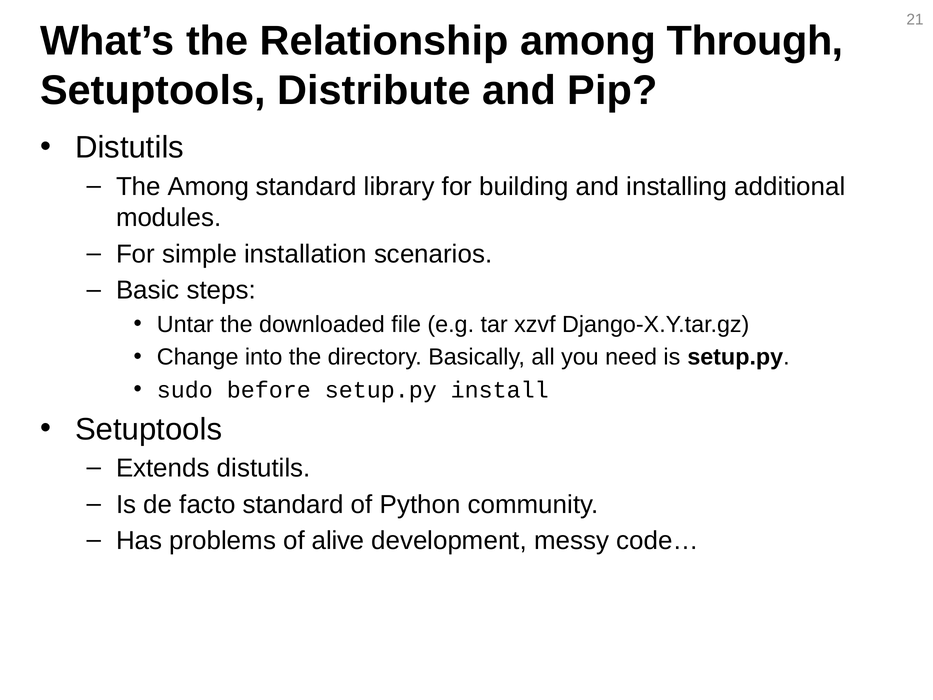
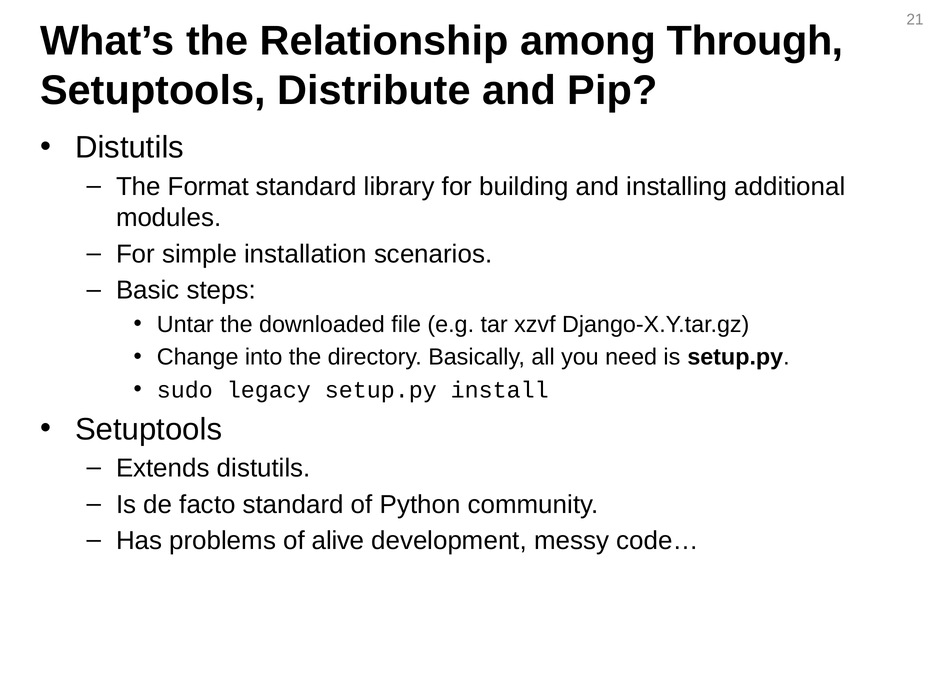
The Among: Among -> Format (208, 187)
before: before -> legacy (269, 390)
